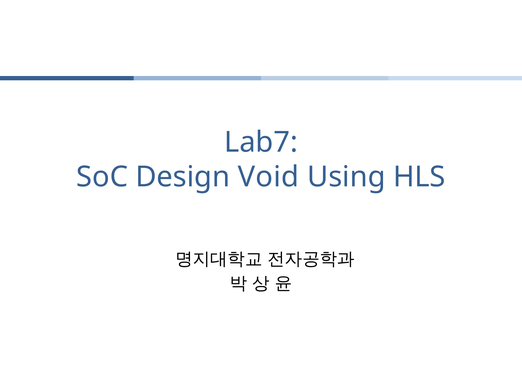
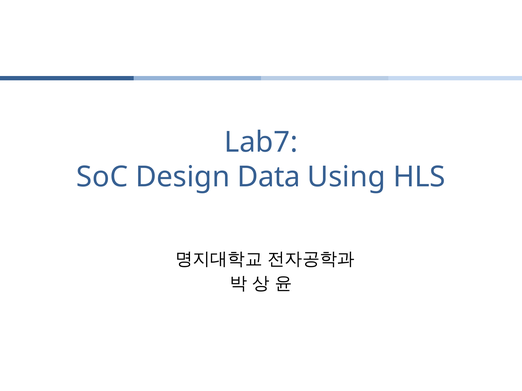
Void: Void -> Data (269, 177)
